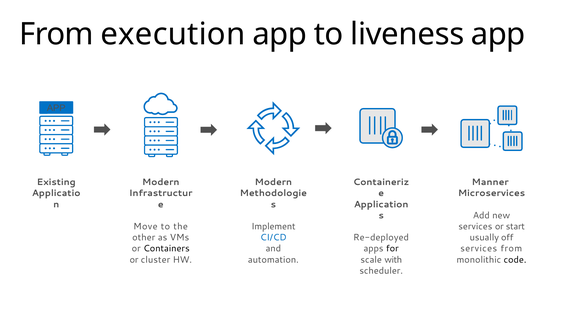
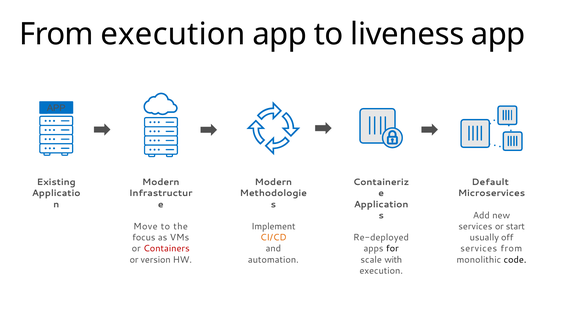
Manner: Manner -> Default (490, 182)
other: other -> focus (144, 238)
CI/CD colour: blue -> orange (273, 238)
Containers colour: black -> red (166, 249)
cluster: cluster -> version (156, 260)
scheduler: scheduler -> execution (381, 271)
